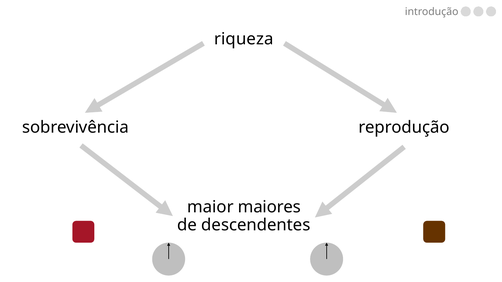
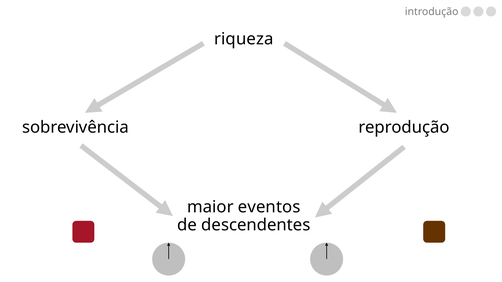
maiores: maiores -> eventos (269, 207)
